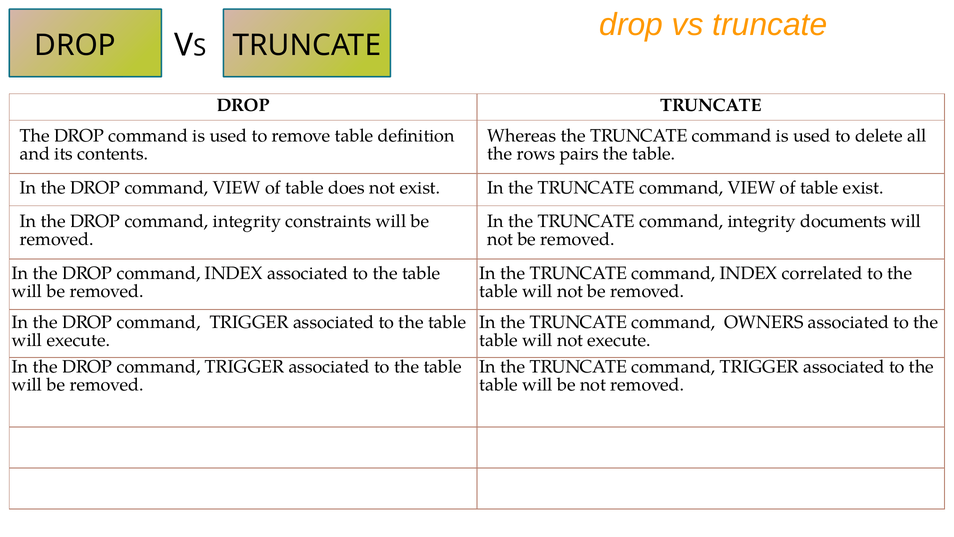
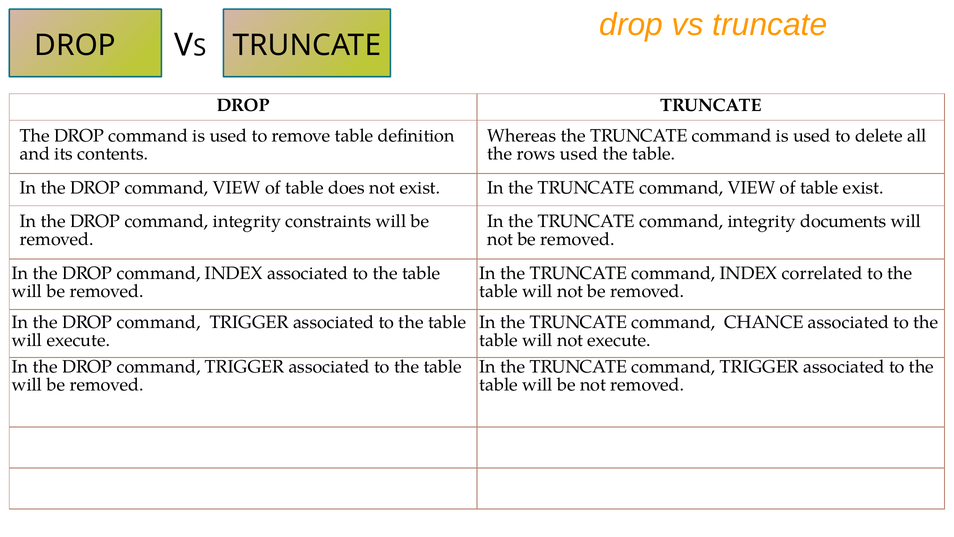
rows pairs: pairs -> used (579, 154)
OWNERS: OWNERS -> CHANCE (764, 322)
